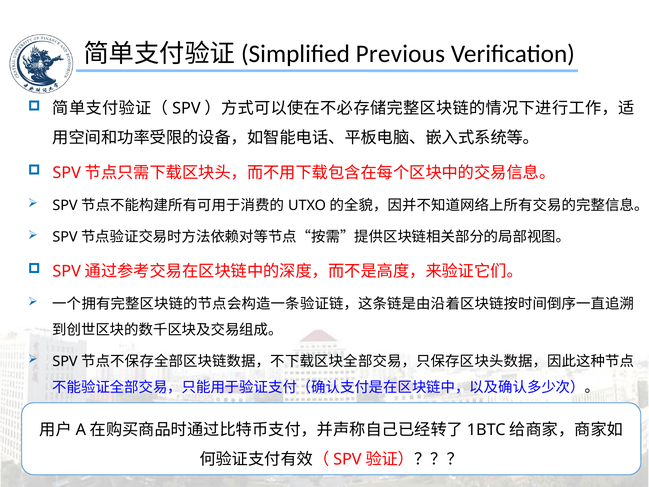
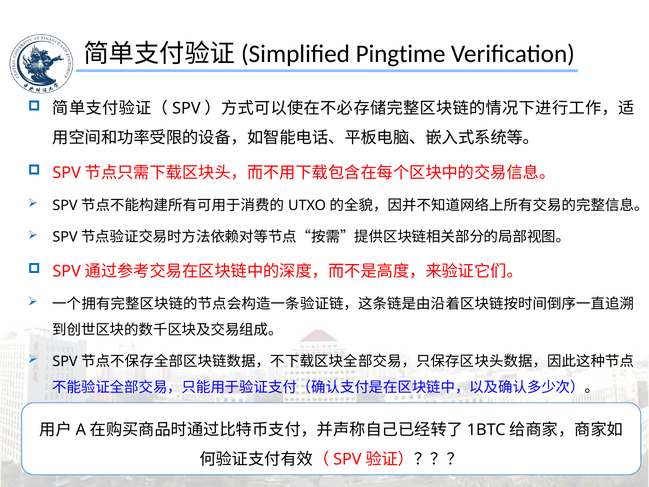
Previous: Previous -> Pingtime (401, 54)
